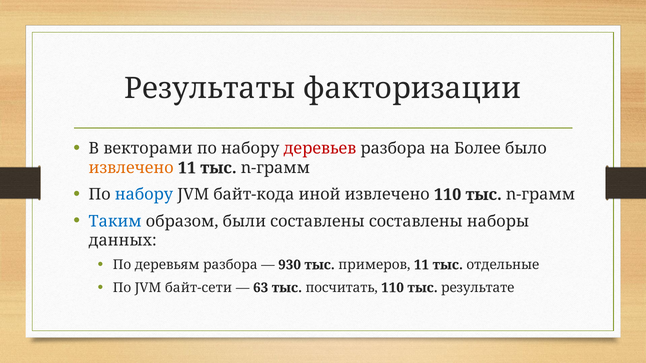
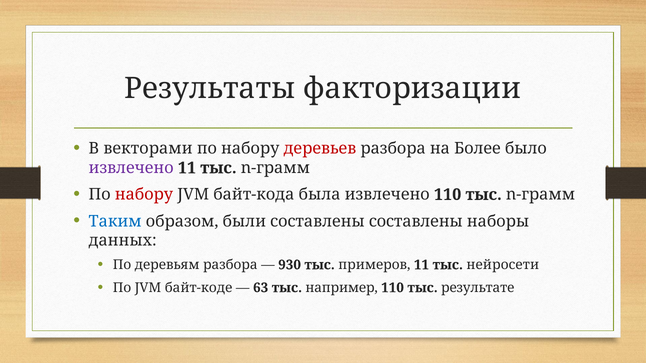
извлечено colour: orange -> purple (131, 168)
набору colour: blue -> red (144, 195)
иной: иной -> была (320, 195)
отдельные: отдельные -> нейросети (503, 265)
байт-сети: байт-сети -> байт-коде (199, 288)
посчитать: посчитать -> например (342, 288)
